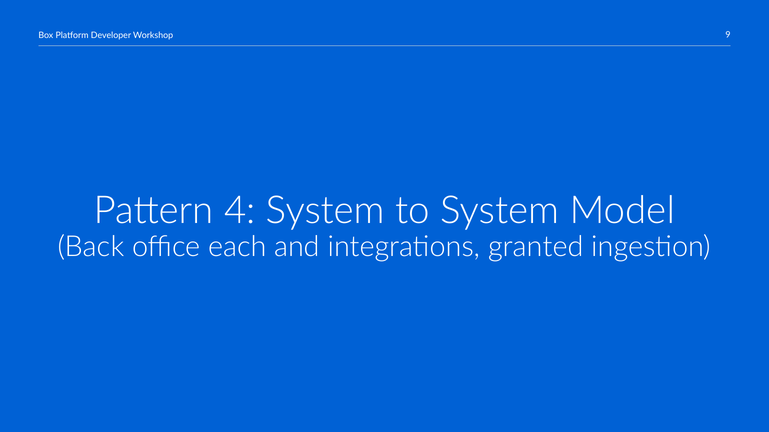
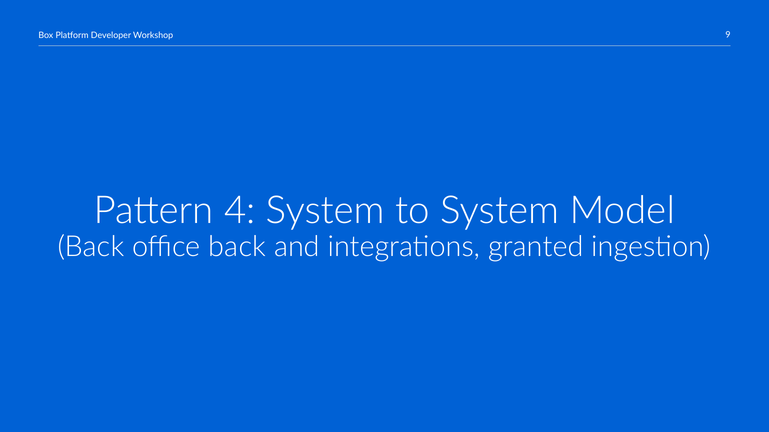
office each: each -> back (237, 247)
